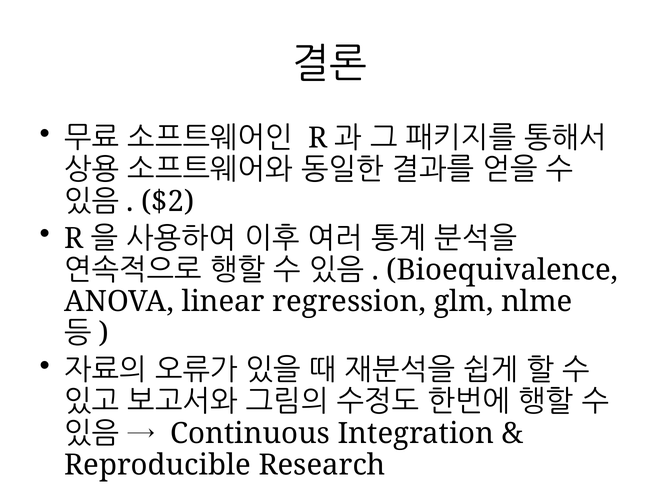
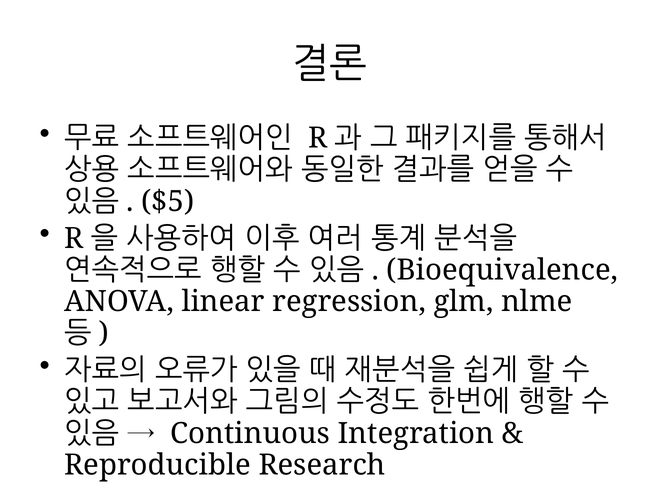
$2: $2 -> $5 (168, 202)
